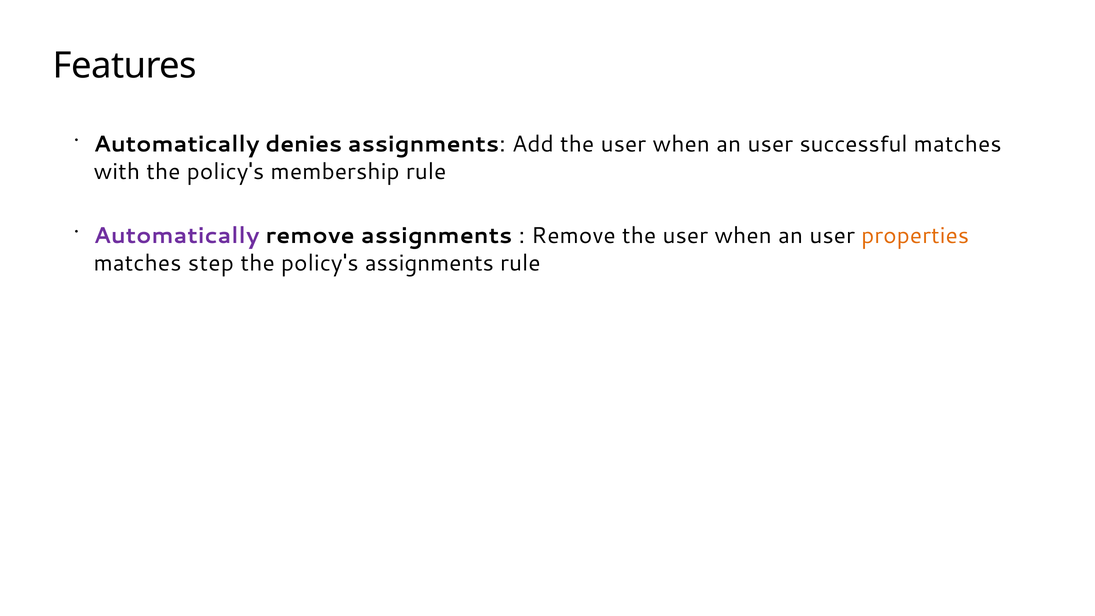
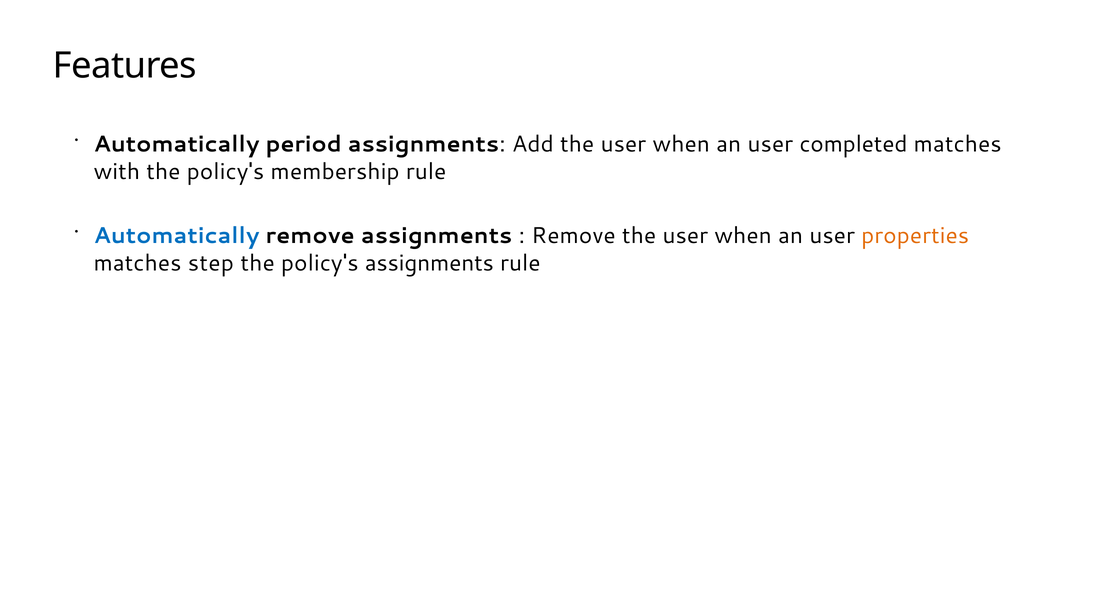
denies: denies -> period (304, 144)
successful: successful -> completed (853, 144)
Automatically colour: purple -> blue (176, 236)
